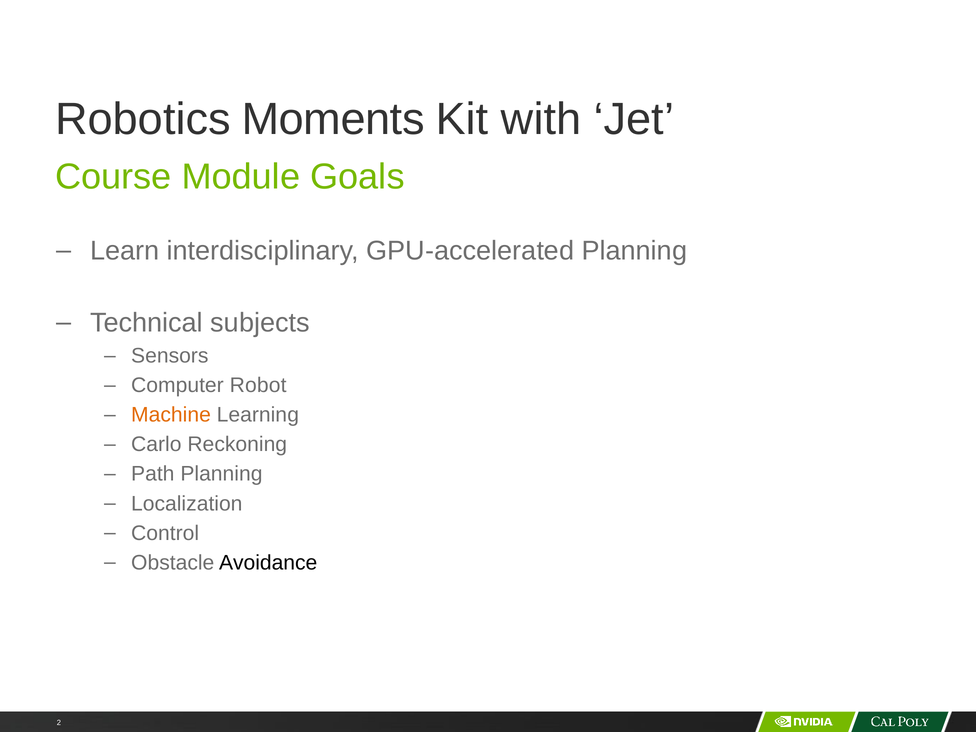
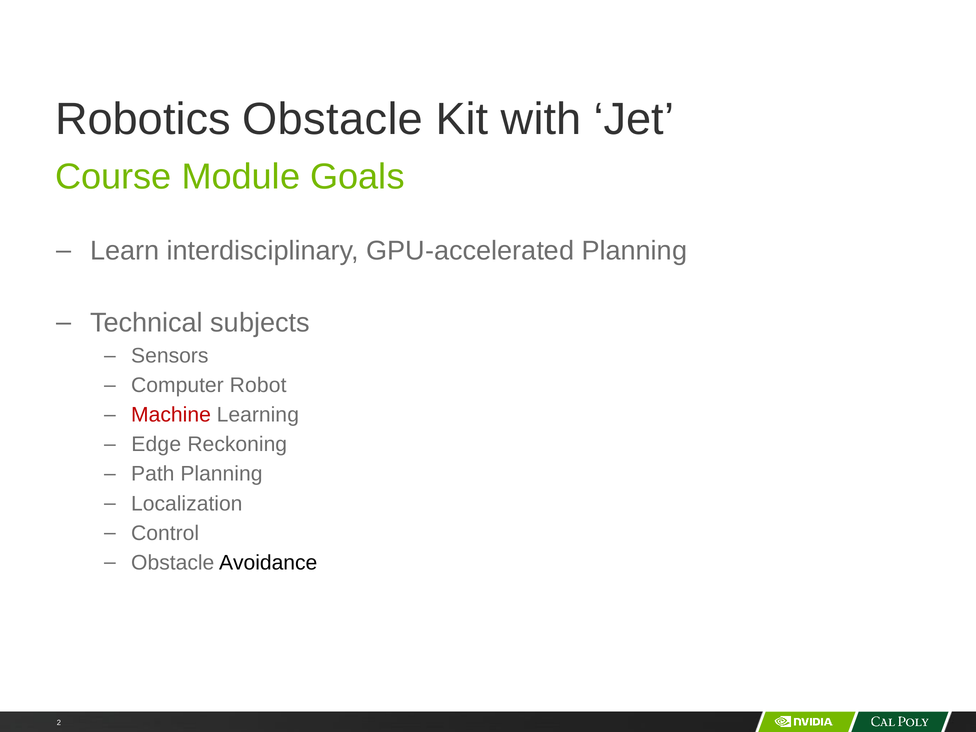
Robotics Moments: Moments -> Obstacle (333, 120)
Machine colour: orange -> red (171, 415)
Carlo: Carlo -> Edge (156, 444)
